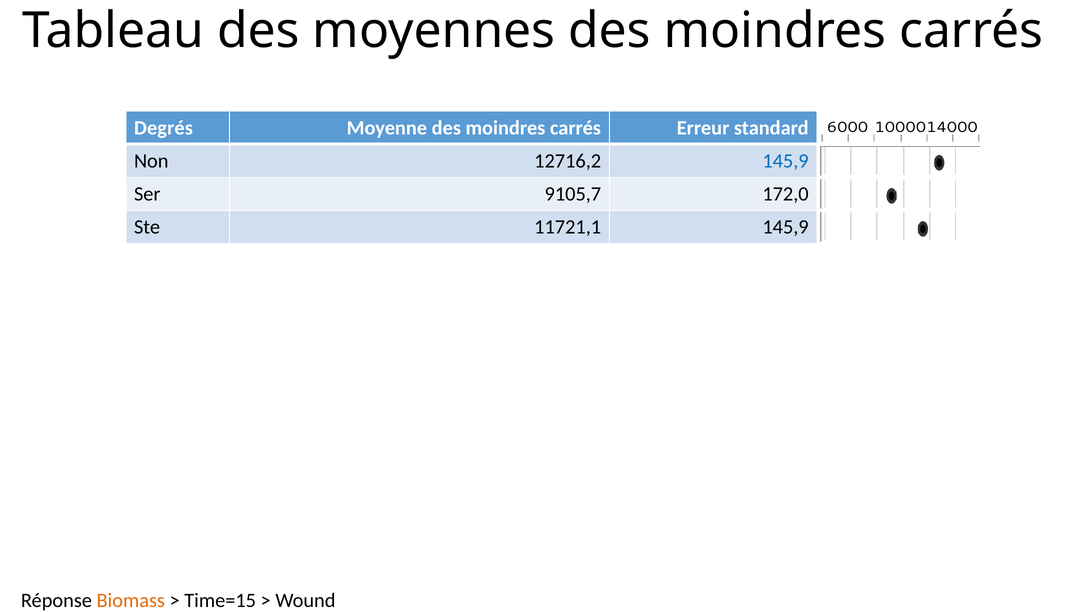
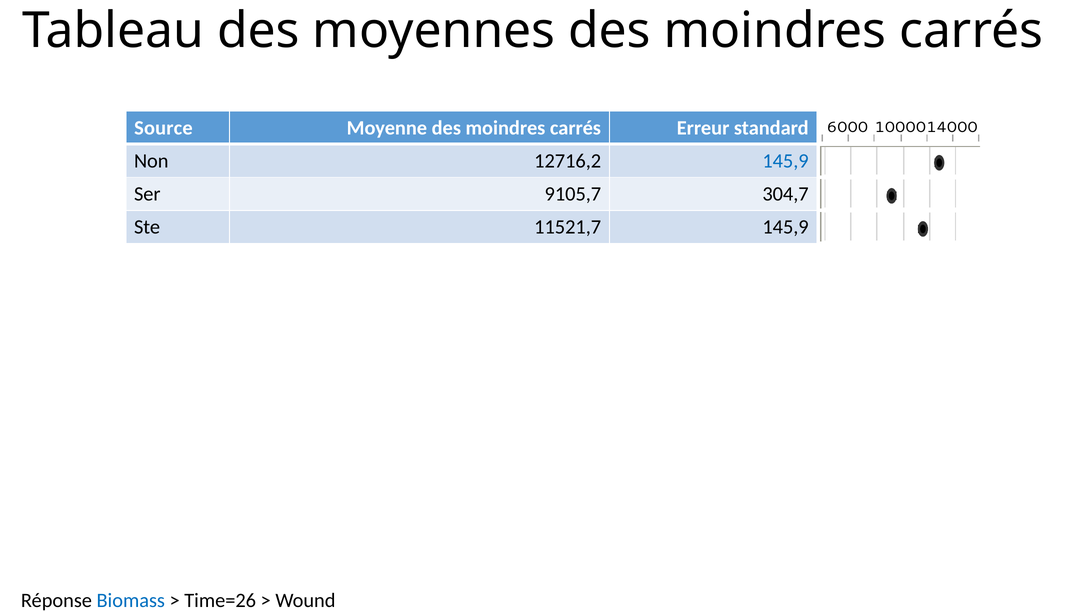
Degrés: Degrés -> Source (163, 128)
172,0: 172,0 -> 304,7 (786, 194)
11721,1: 11721,1 -> 11521,7 (568, 227)
Biomass colour: orange -> blue (131, 600)
Time=15: Time=15 -> Time=26 (220, 600)
